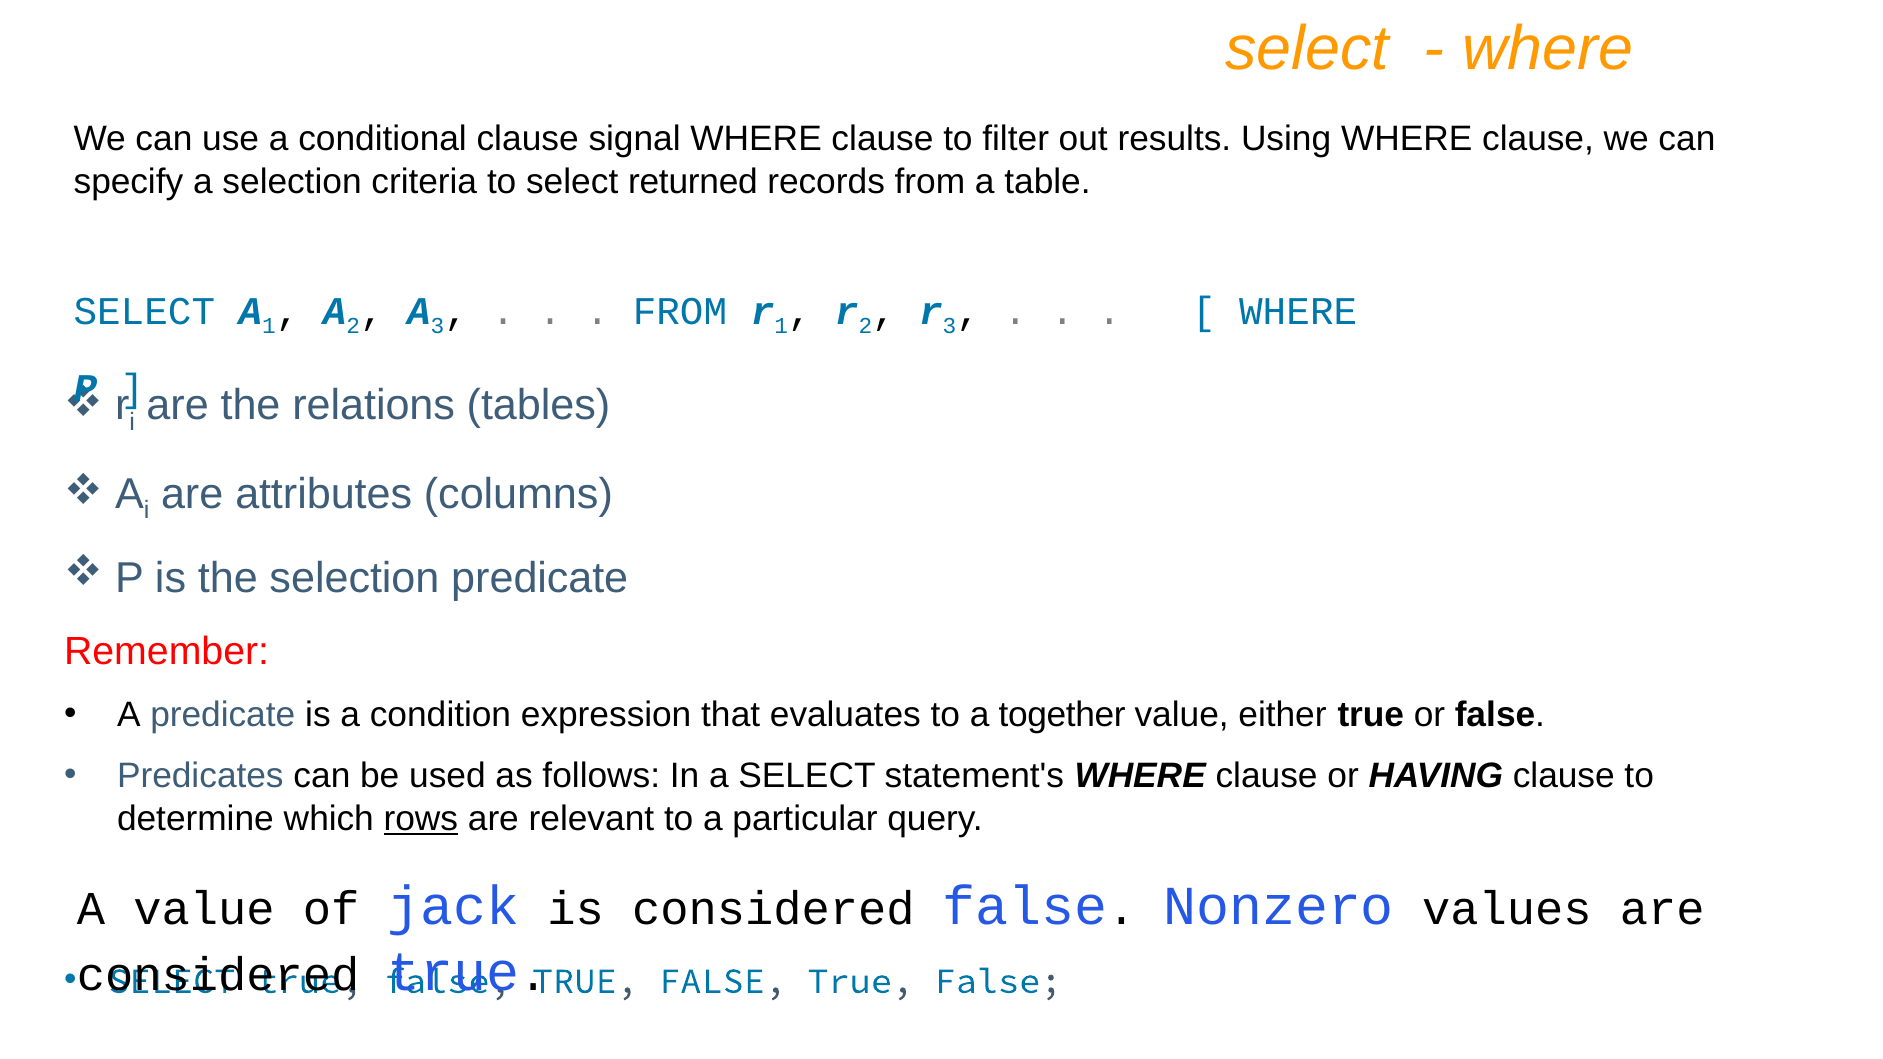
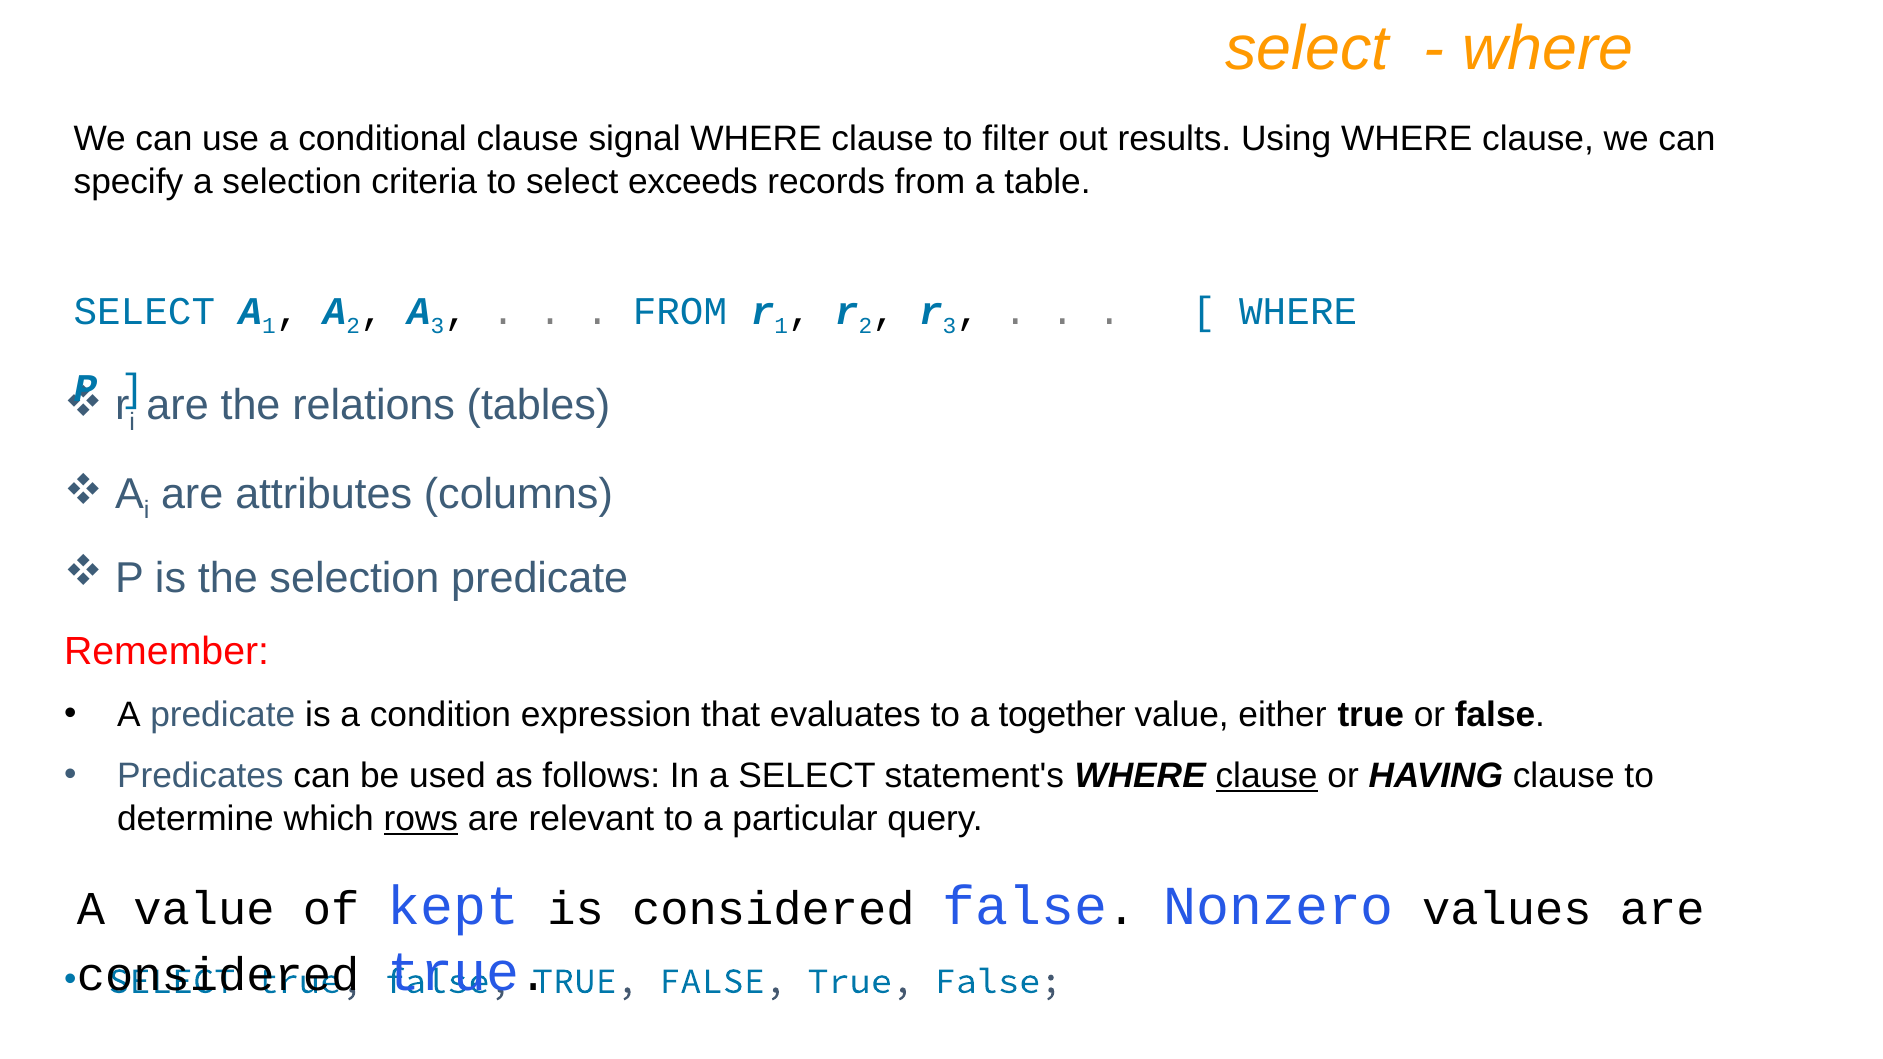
returned: returned -> exceeds (693, 182)
clause underline: none -> present (1267, 776)
jack: jack -> kept (453, 907)
